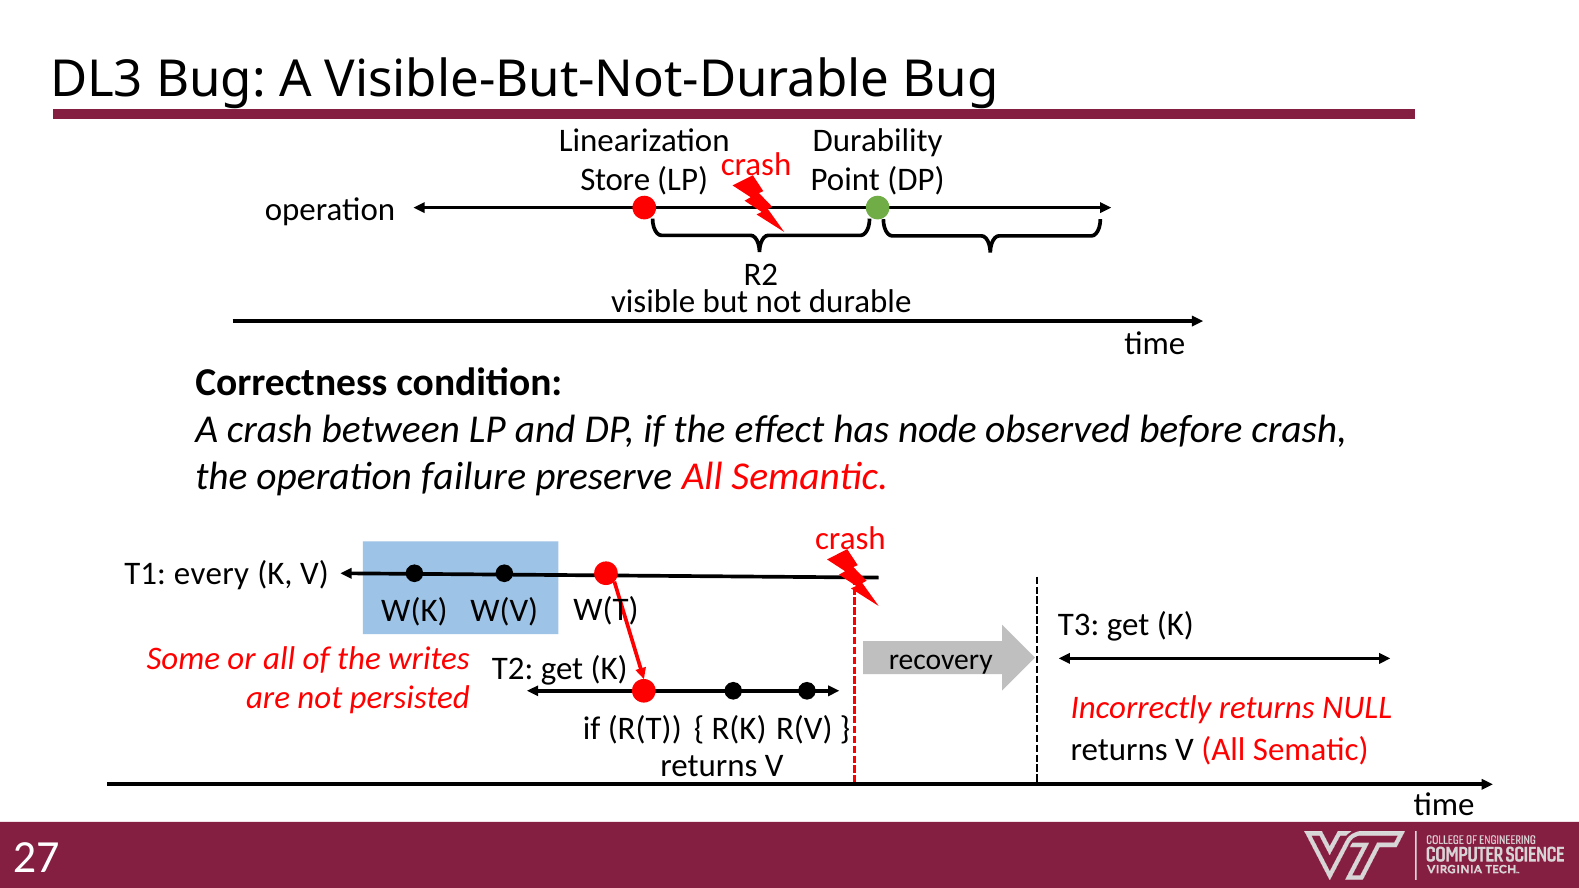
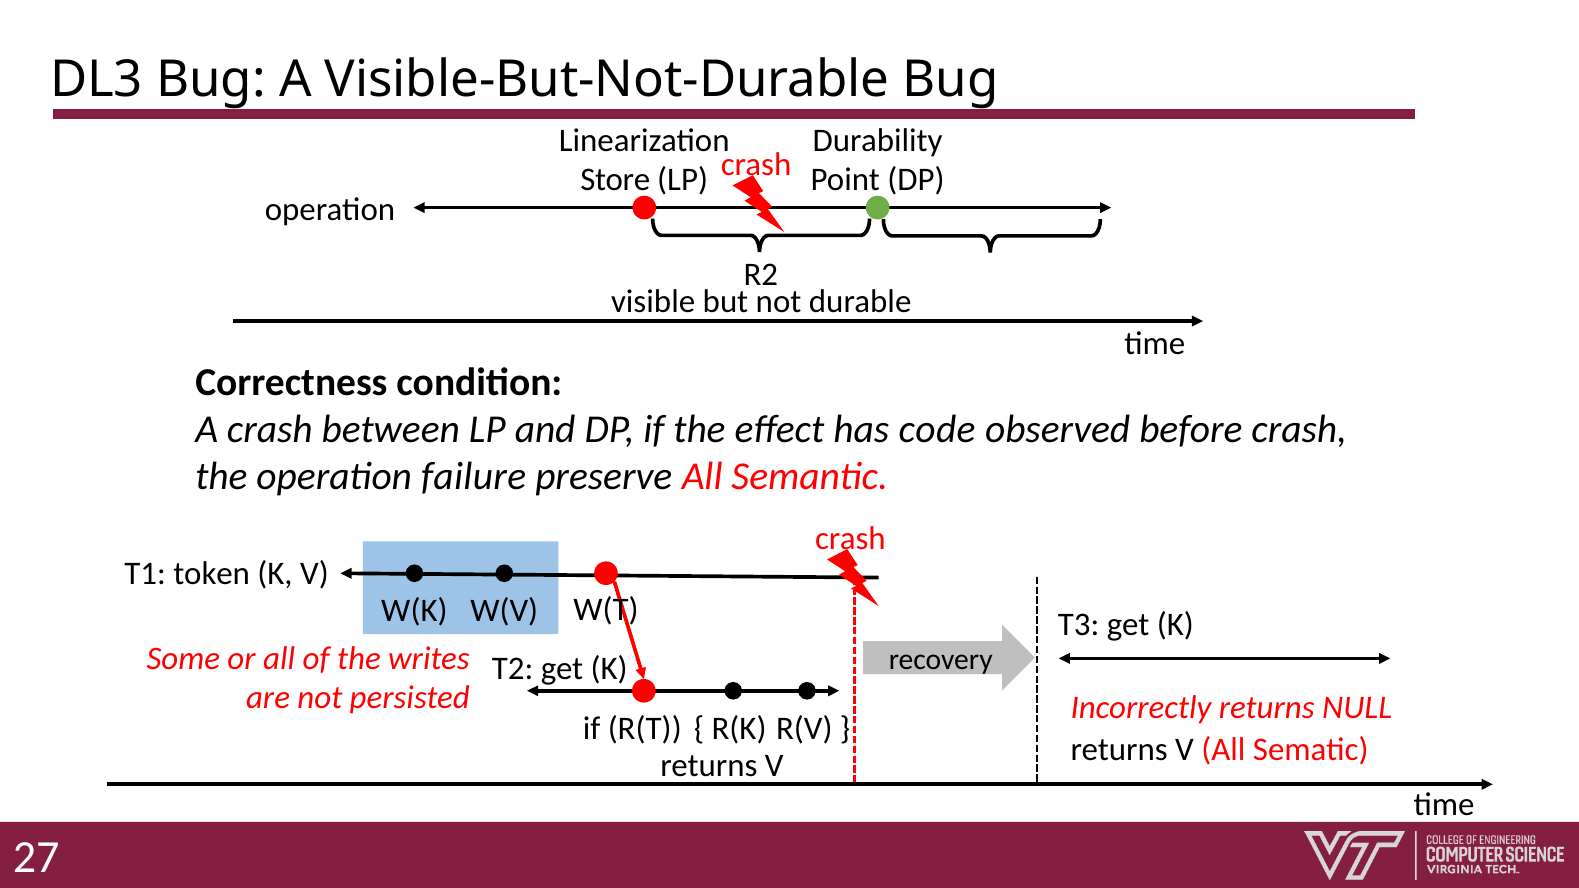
node: node -> code (937, 430)
every: every -> token (212, 574)
